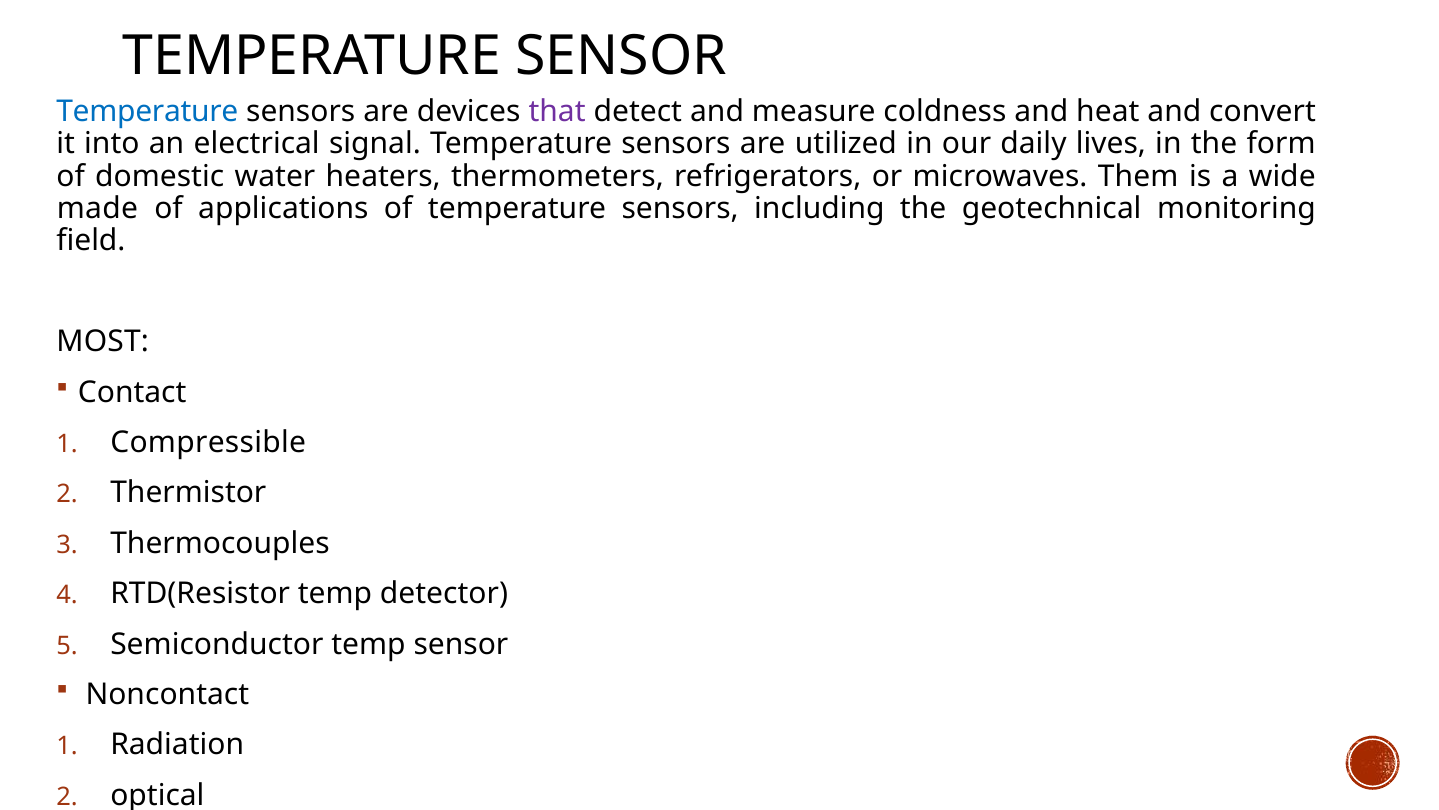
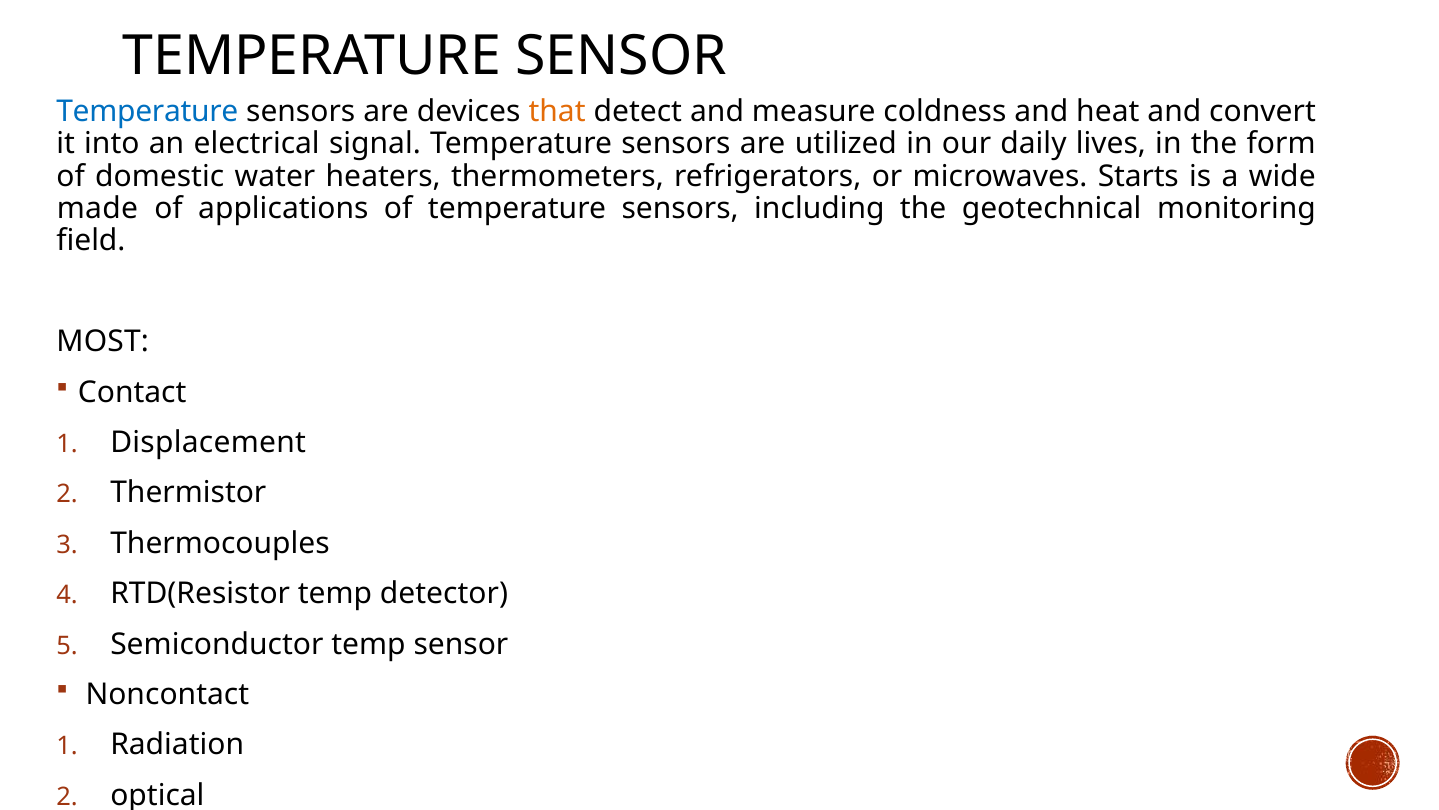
that colour: purple -> orange (557, 111)
Them: Them -> Starts (1138, 176)
Compressible: Compressible -> Displacement (208, 442)
